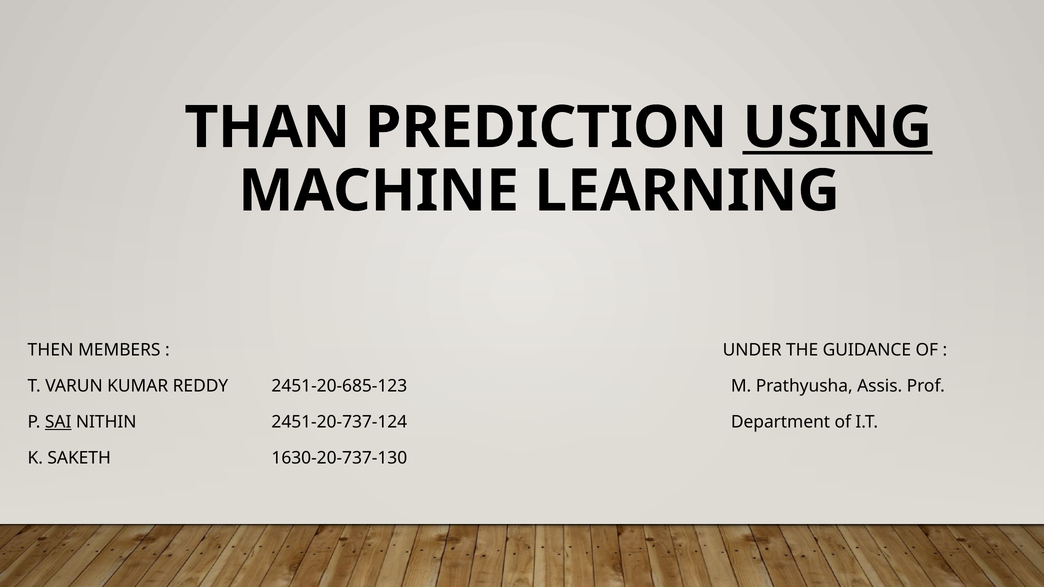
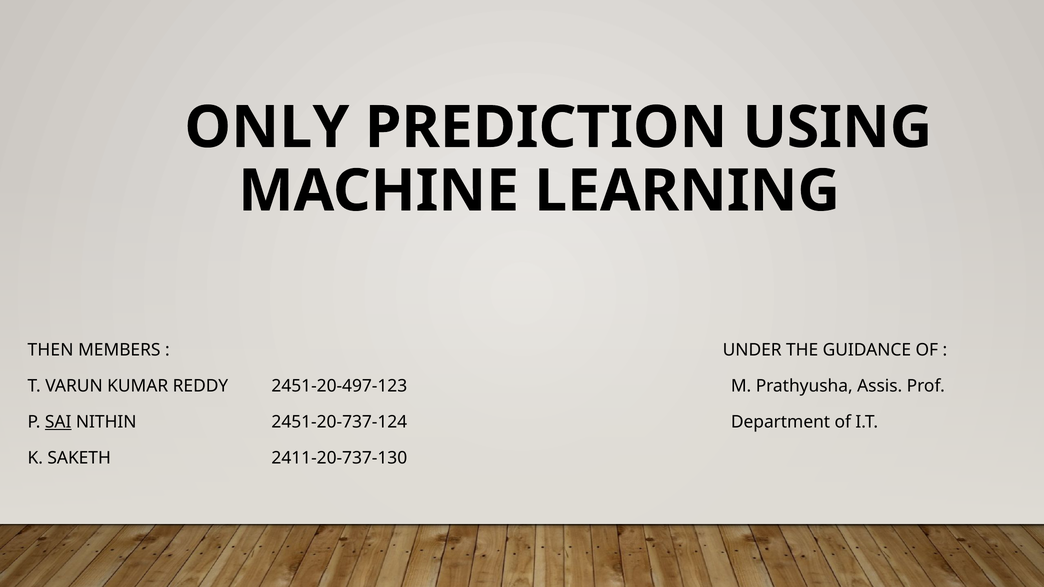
THAN: THAN -> ONLY (267, 128)
USING underline: present -> none (837, 128)
2451-20-685-123: 2451-20-685-123 -> 2451-20-497-123 (339, 386)
1630-20-737-130: 1630-20-737-130 -> 2411-20-737-130 (339, 458)
